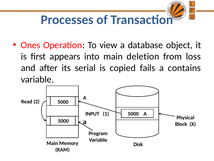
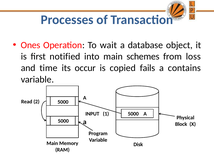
view: view -> wait (108, 45)
appears: appears -> notified (65, 56)
deletion: deletion -> schemes (143, 56)
after: after -> time (49, 68)
serial: serial -> occur (85, 68)
